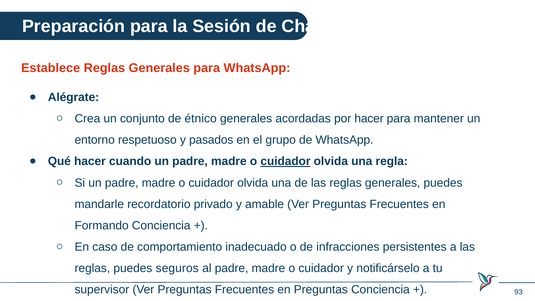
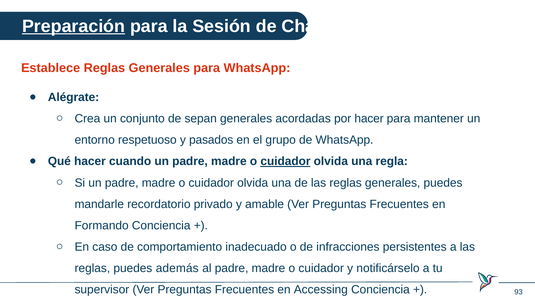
Preparación underline: none -> present (74, 26)
étnico: étnico -> sepan (201, 119)
seguros: seguros -> además (177, 268)
en Preguntas: Preguntas -> Accessing (321, 290)
